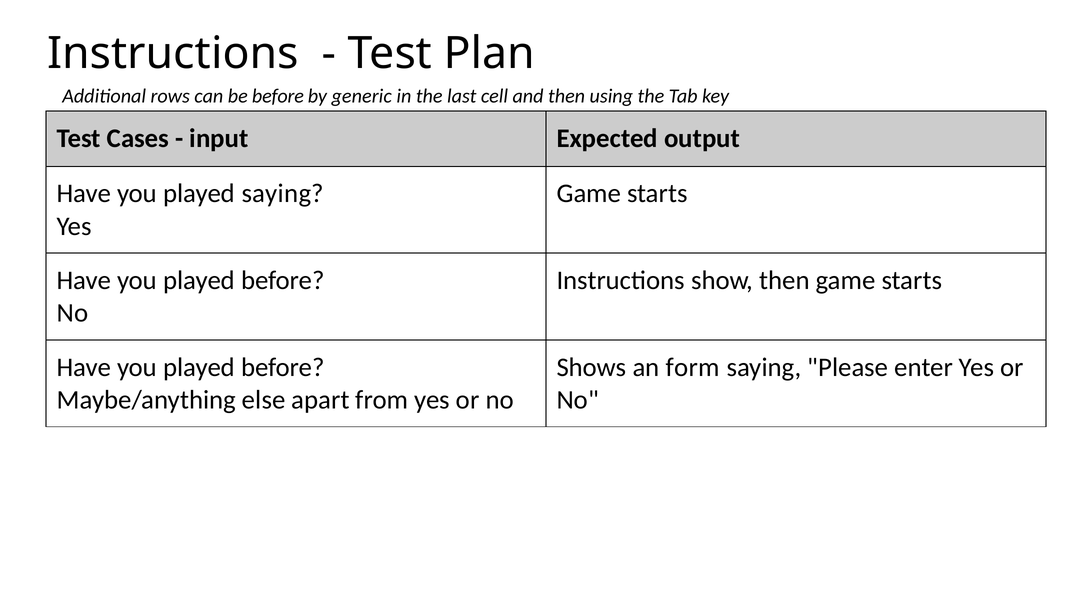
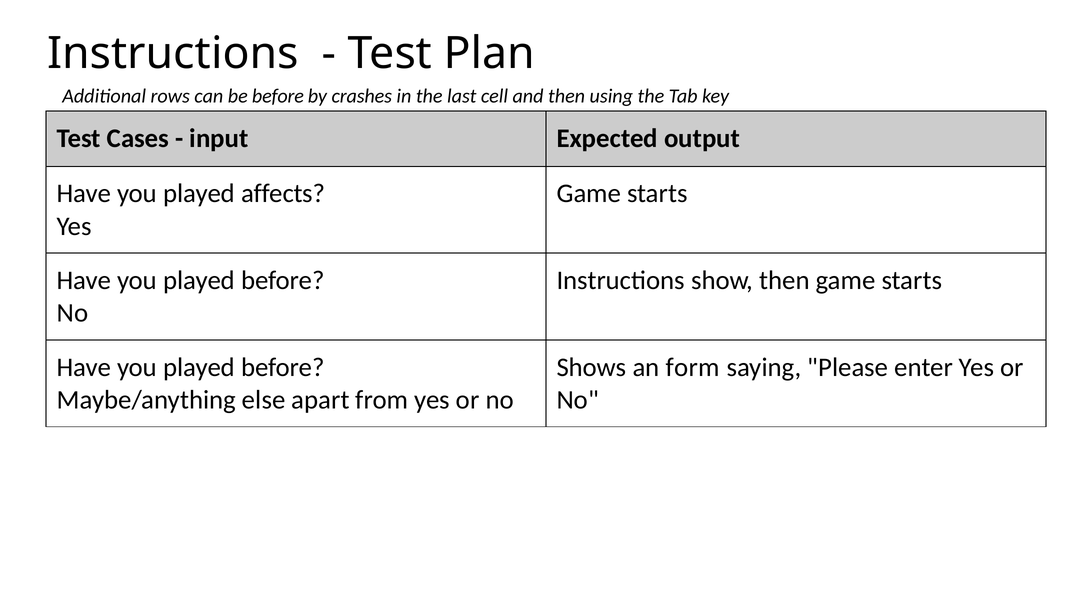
generic: generic -> crashes (362, 96)
played saying: saying -> affects (283, 194)
